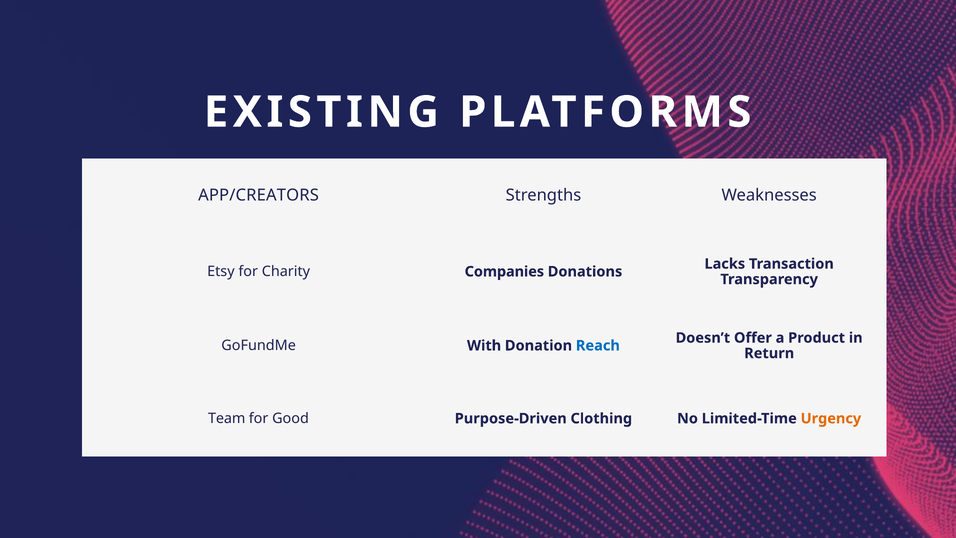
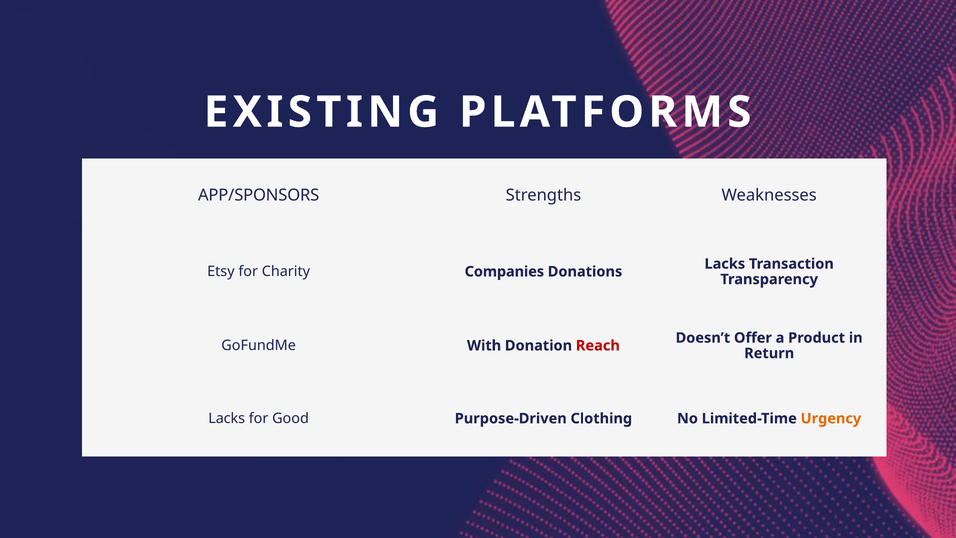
APP/CREATORS: APP/CREATORS -> APP/SPONSORS (259, 195)
Reach colour: blue -> red (598, 345)
Team: Team -> Lacks (227, 418)
